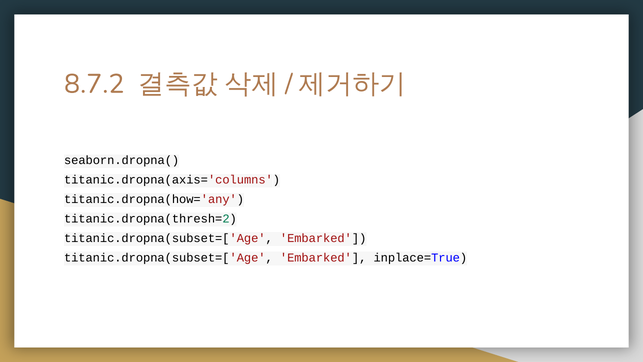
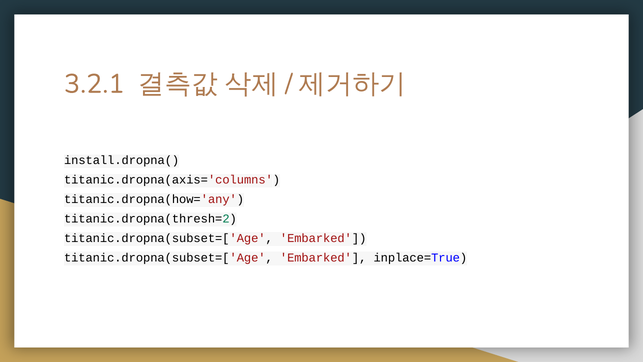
8.7.2: 8.7.2 -> 3.2.1 (94, 84)
seaborn.dropna(: seaborn.dropna( -> install.dropna( (122, 160)
